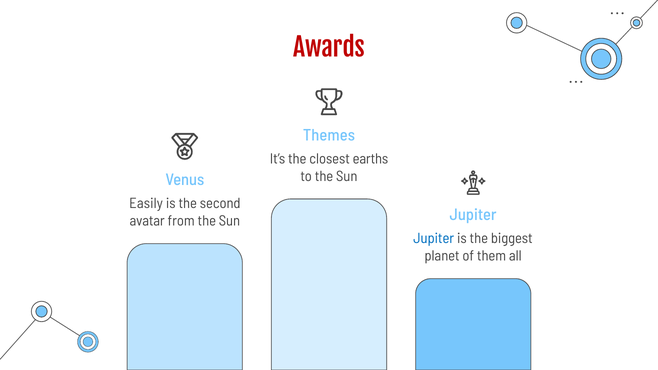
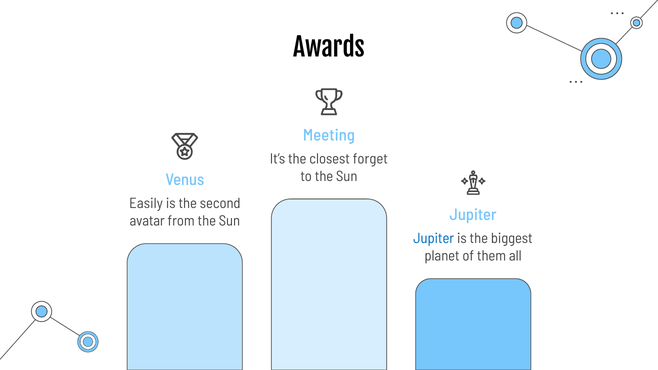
Awards colour: red -> black (329, 48)
Themes: Themes -> Meeting (329, 135)
earths: earths -> forget (370, 159)
